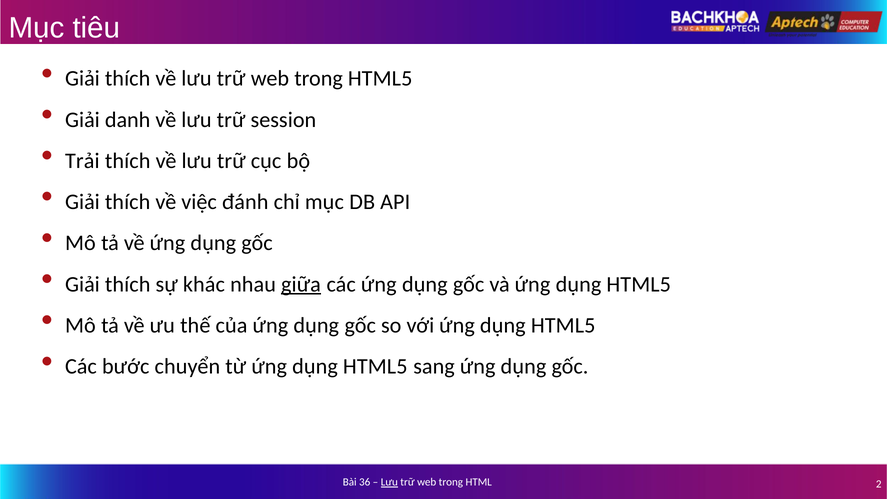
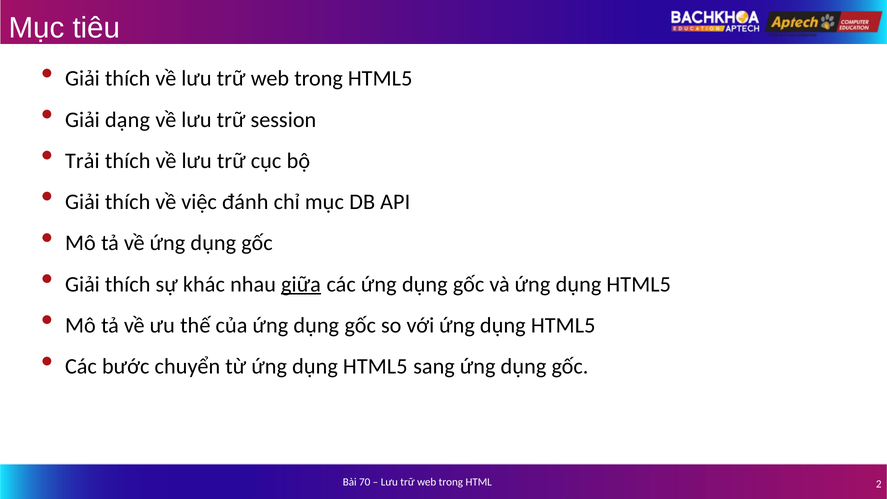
danh: danh -> dạng (128, 120)
36: 36 -> 70 (365, 482)
Lưu underline: present -> none (389, 482)
